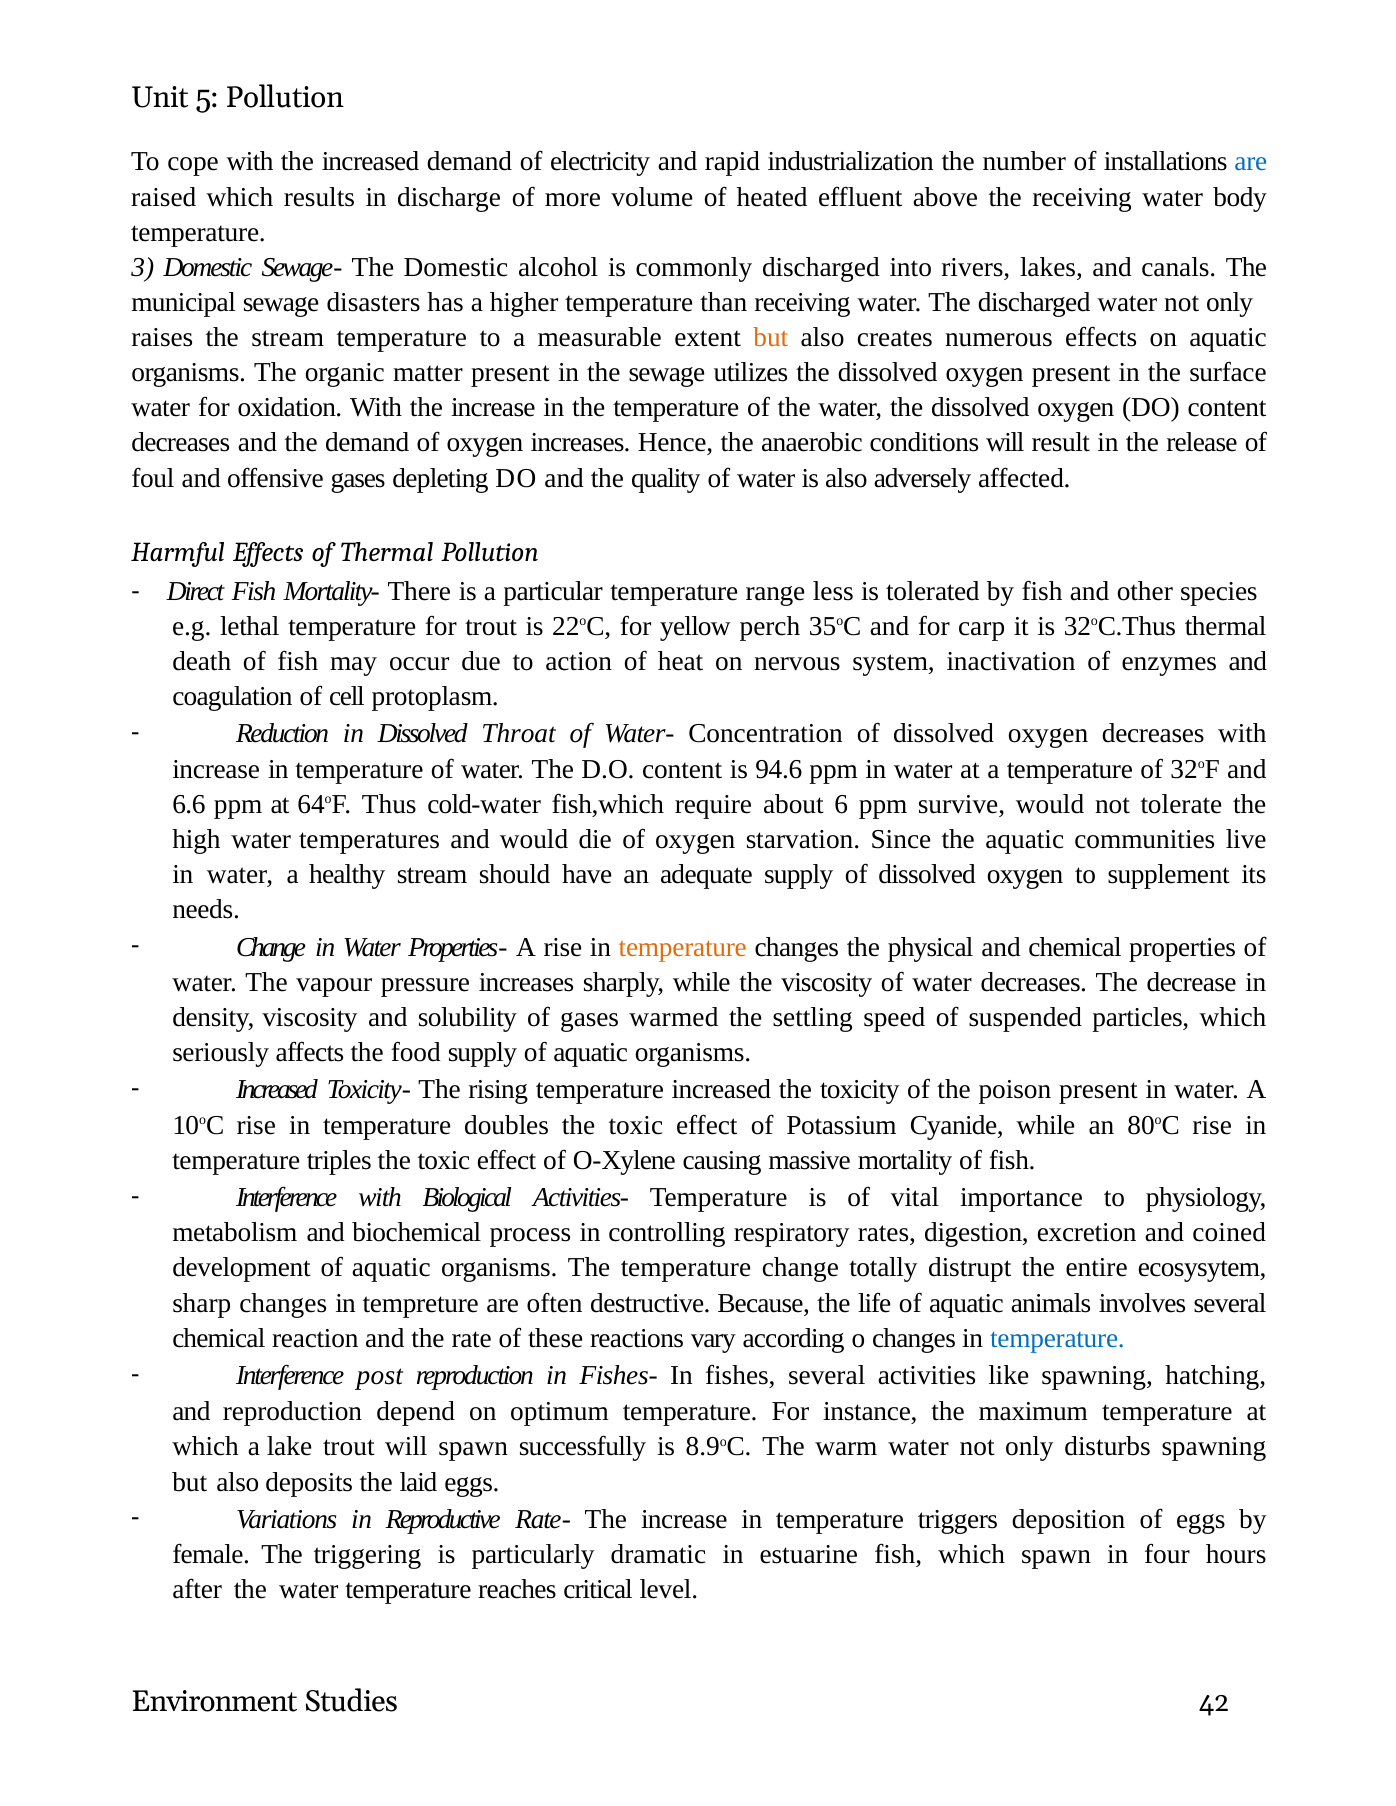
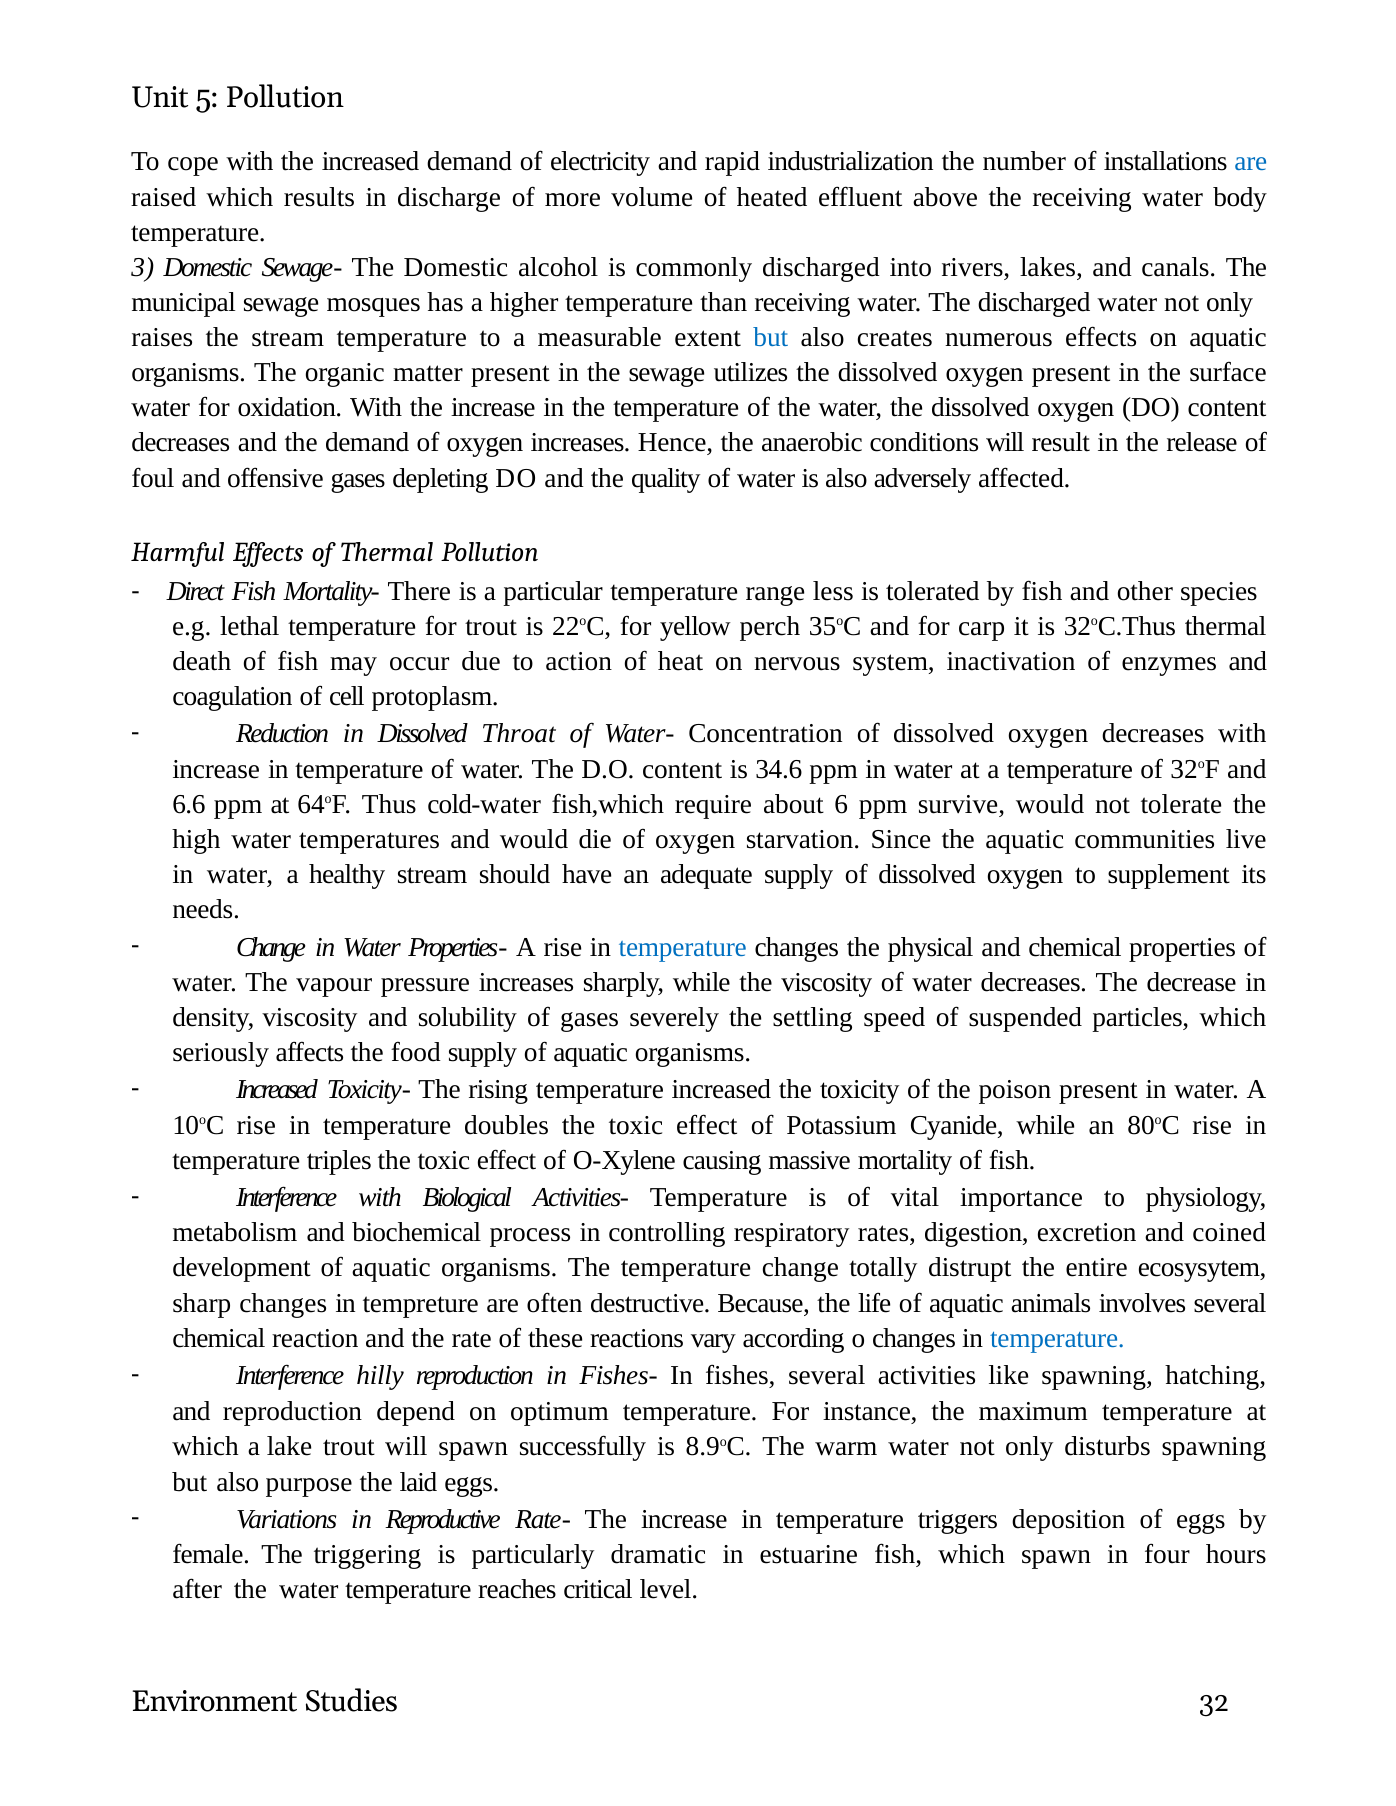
disasters: disasters -> mosques (374, 302)
but colour: orange -> blue (771, 338)
94.6: 94.6 -> 34.6 (779, 769)
temperature colour: orange -> blue (683, 947)
warmed: warmed -> severely (674, 1018)
post: post -> hilly (380, 1376)
deposits: deposits -> purpose (309, 1483)
42: 42 -> 32 (1214, 1703)
